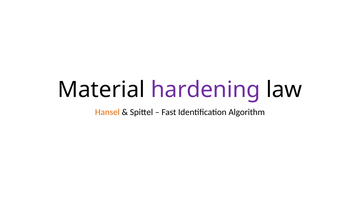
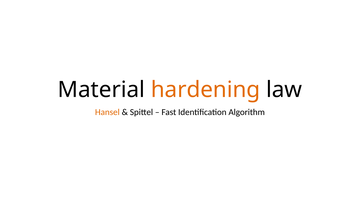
hardening colour: purple -> orange (206, 90)
